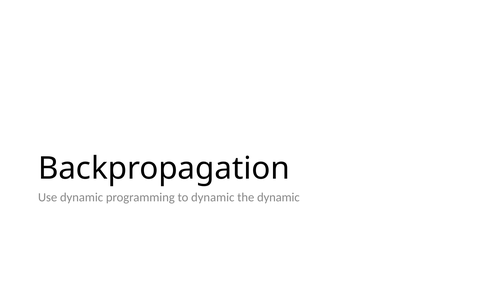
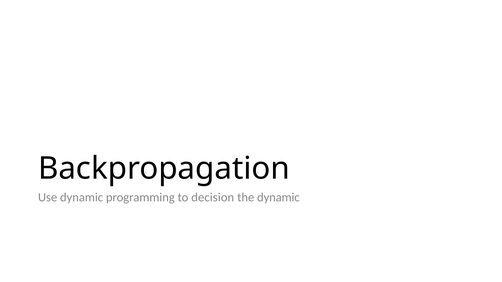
to dynamic: dynamic -> decision (213, 198)
